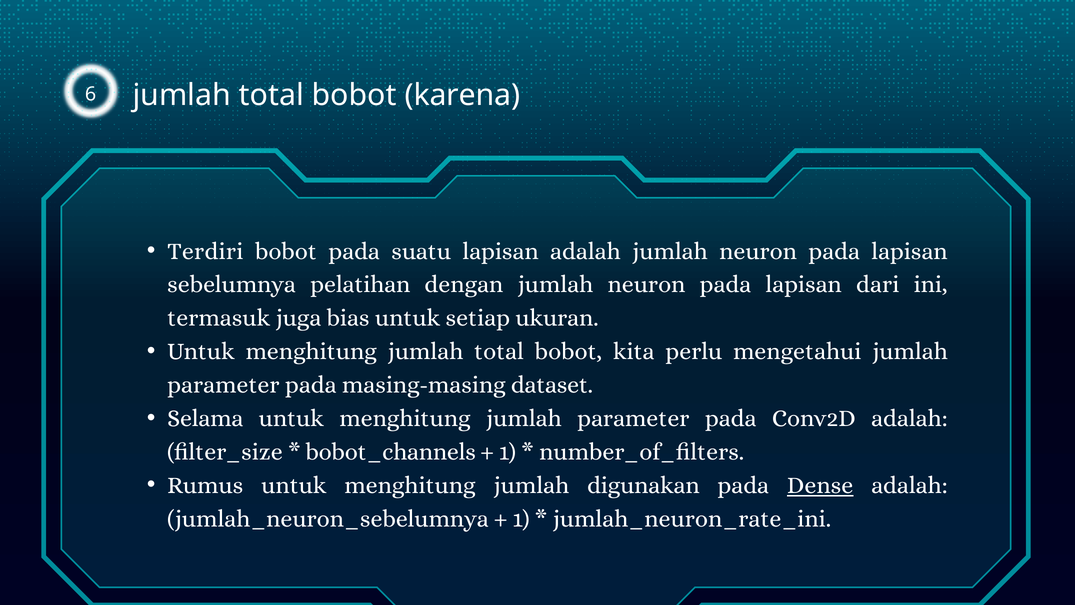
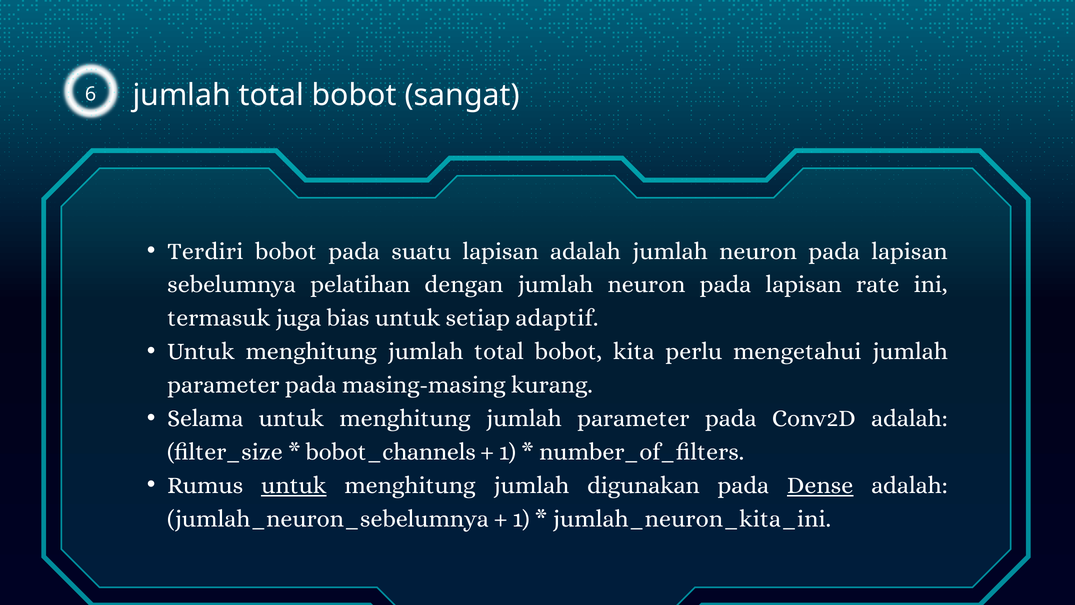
karena: karena -> sangat (462, 95)
dari: dari -> rate (878, 284)
ukuran: ukuran -> adaptif (557, 318)
dataset: dataset -> kurang (552, 385)
untuk underline: none -> present (294, 485)
jumlah_neuron_rate_ini: jumlah_neuron_rate_ini -> jumlah_neuron_kita_ini (692, 519)
